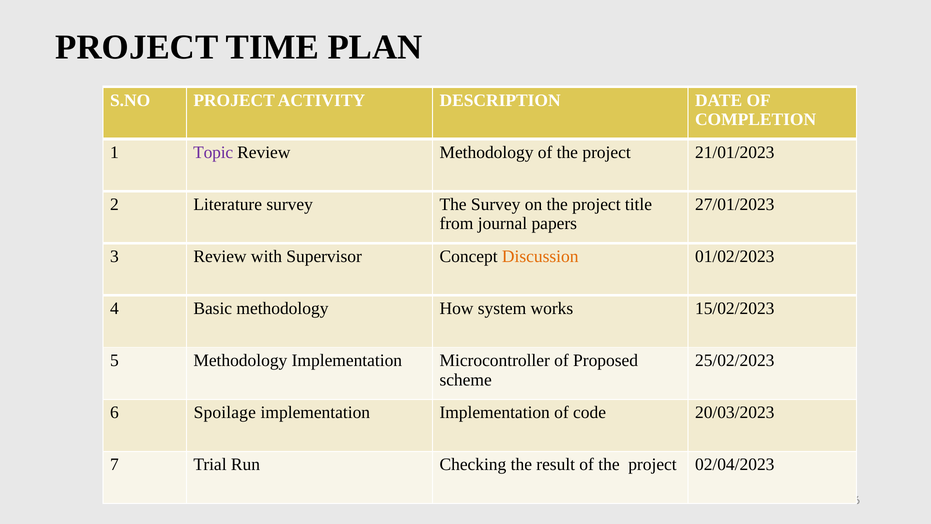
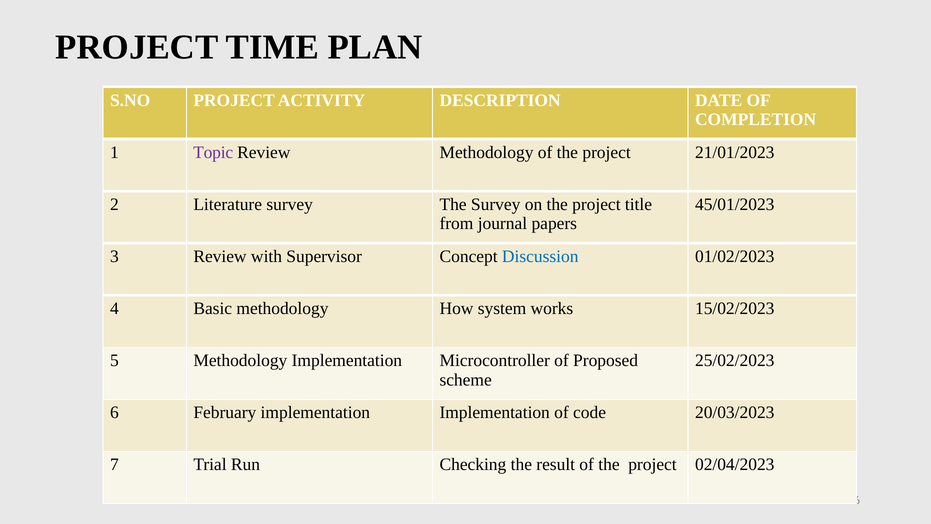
27/01/2023: 27/01/2023 -> 45/01/2023 (735, 204)
Discussion colour: orange -> blue (540, 256)
Spoilage: Spoilage -> February (225, 412)
